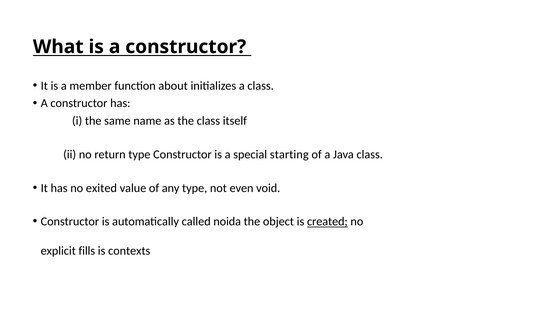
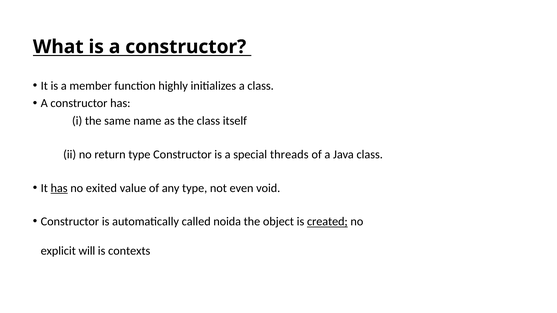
about: about -> highly (173, 86)
starting: starting -> threads (289, 155)
has underline: none -> present (59, 188)
fills: fills -> will (87, 251)
